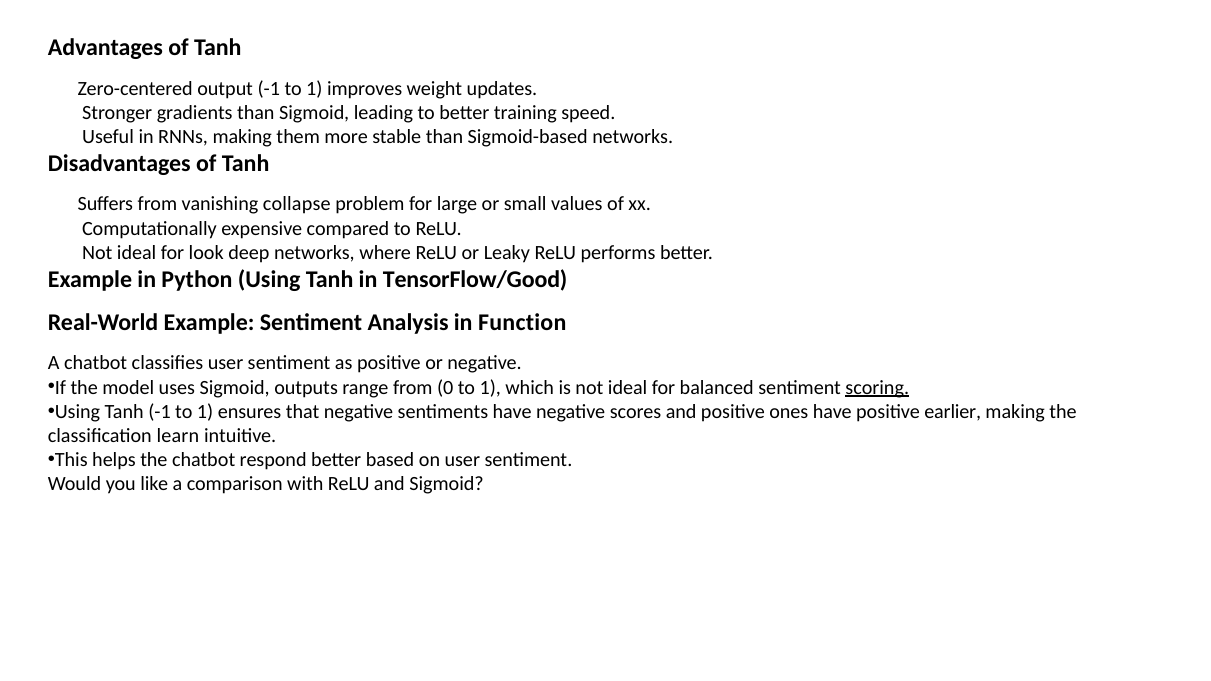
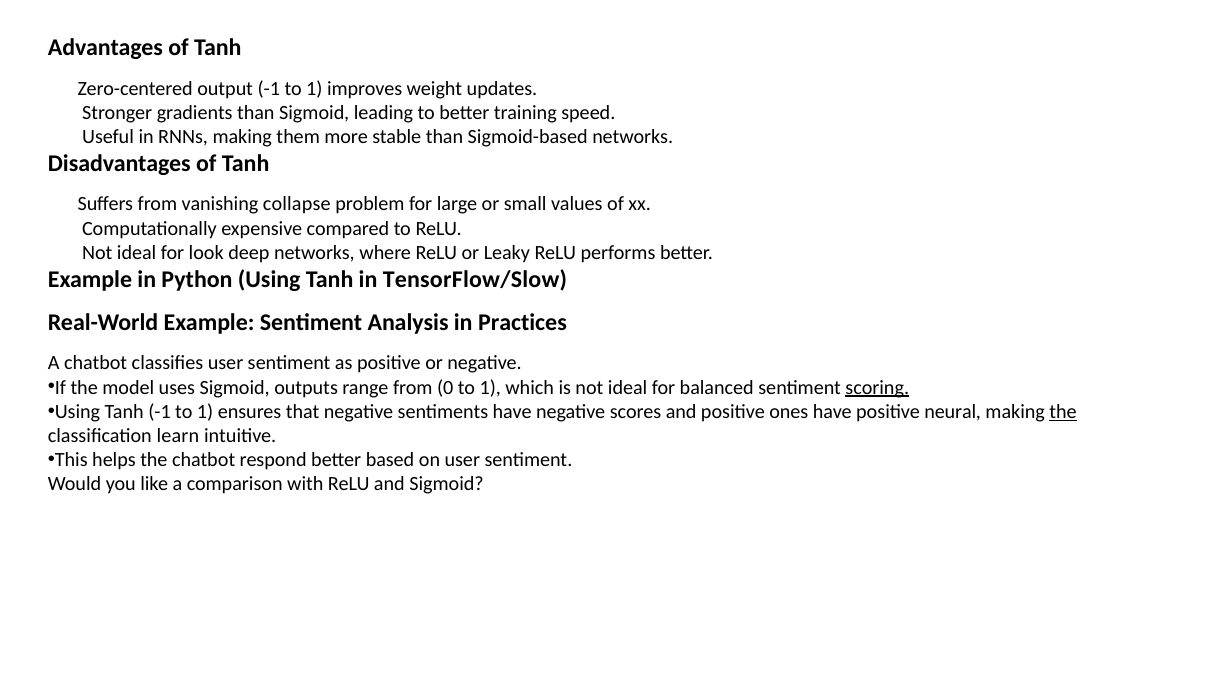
TensorFlow/Good: TensorFlow/Good -> TensorFlow/Slow (475, 280)
Function: Function -> Practices (522, 323)
earlier: earlier -> neural (953, 412)
the underline: none -> present (1063, 412)
